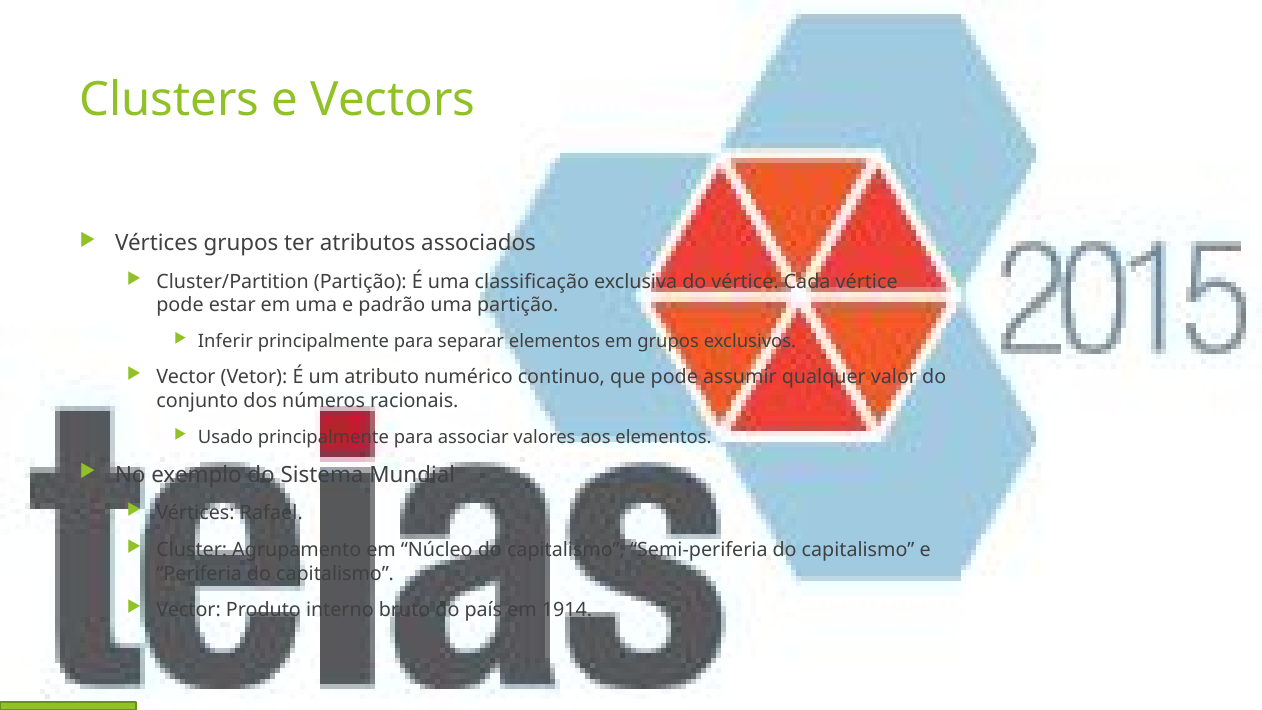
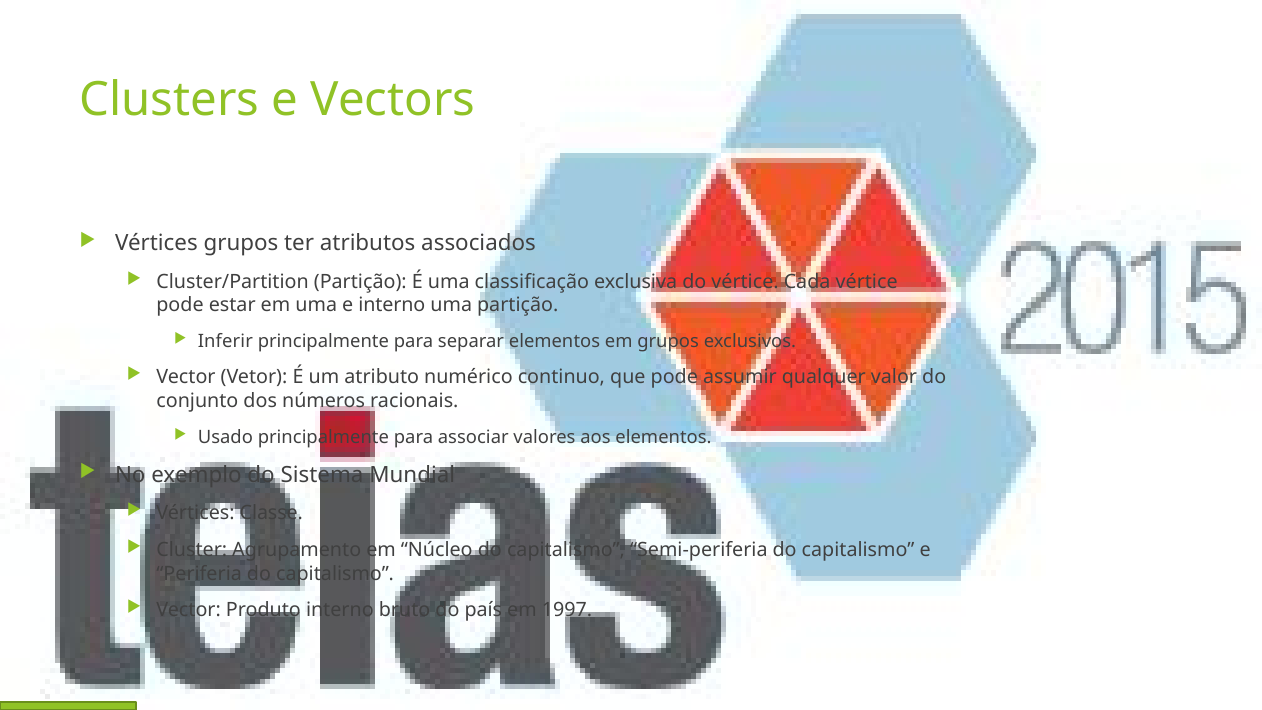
e padrão: padrão -> interno (392, 305)
Rafael: Rafael -> Classe (271, 513)
1914: 1914 -> 1997 (567, 610)
